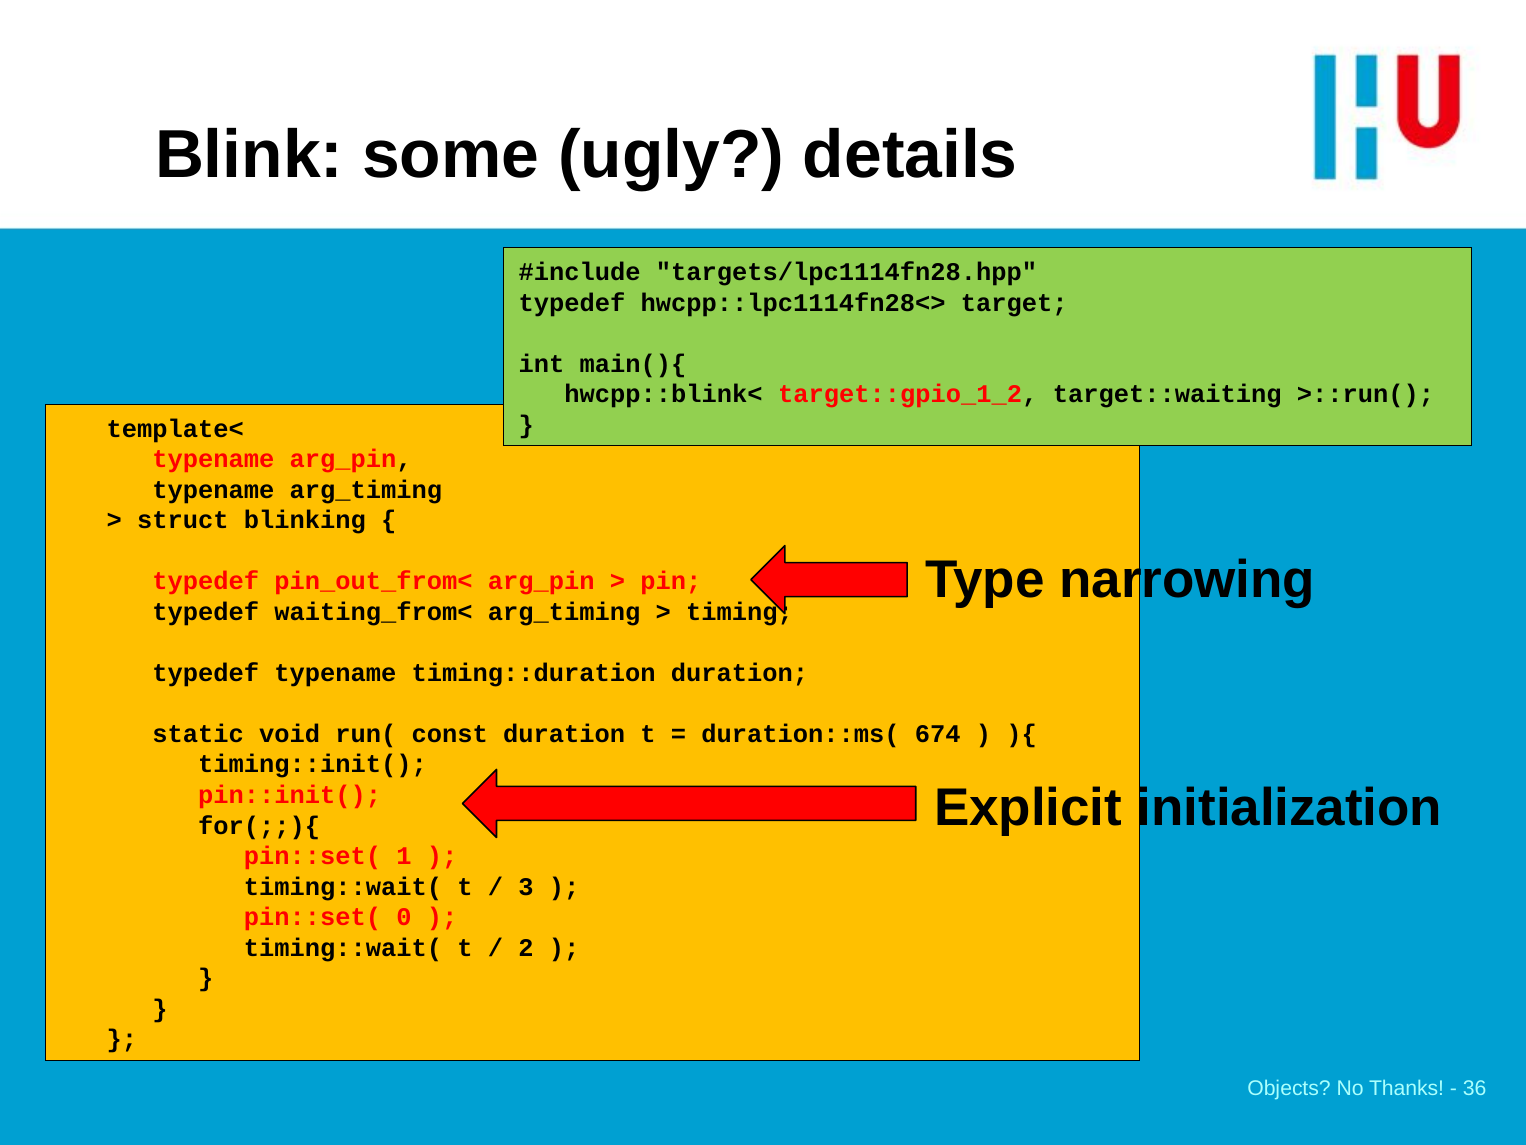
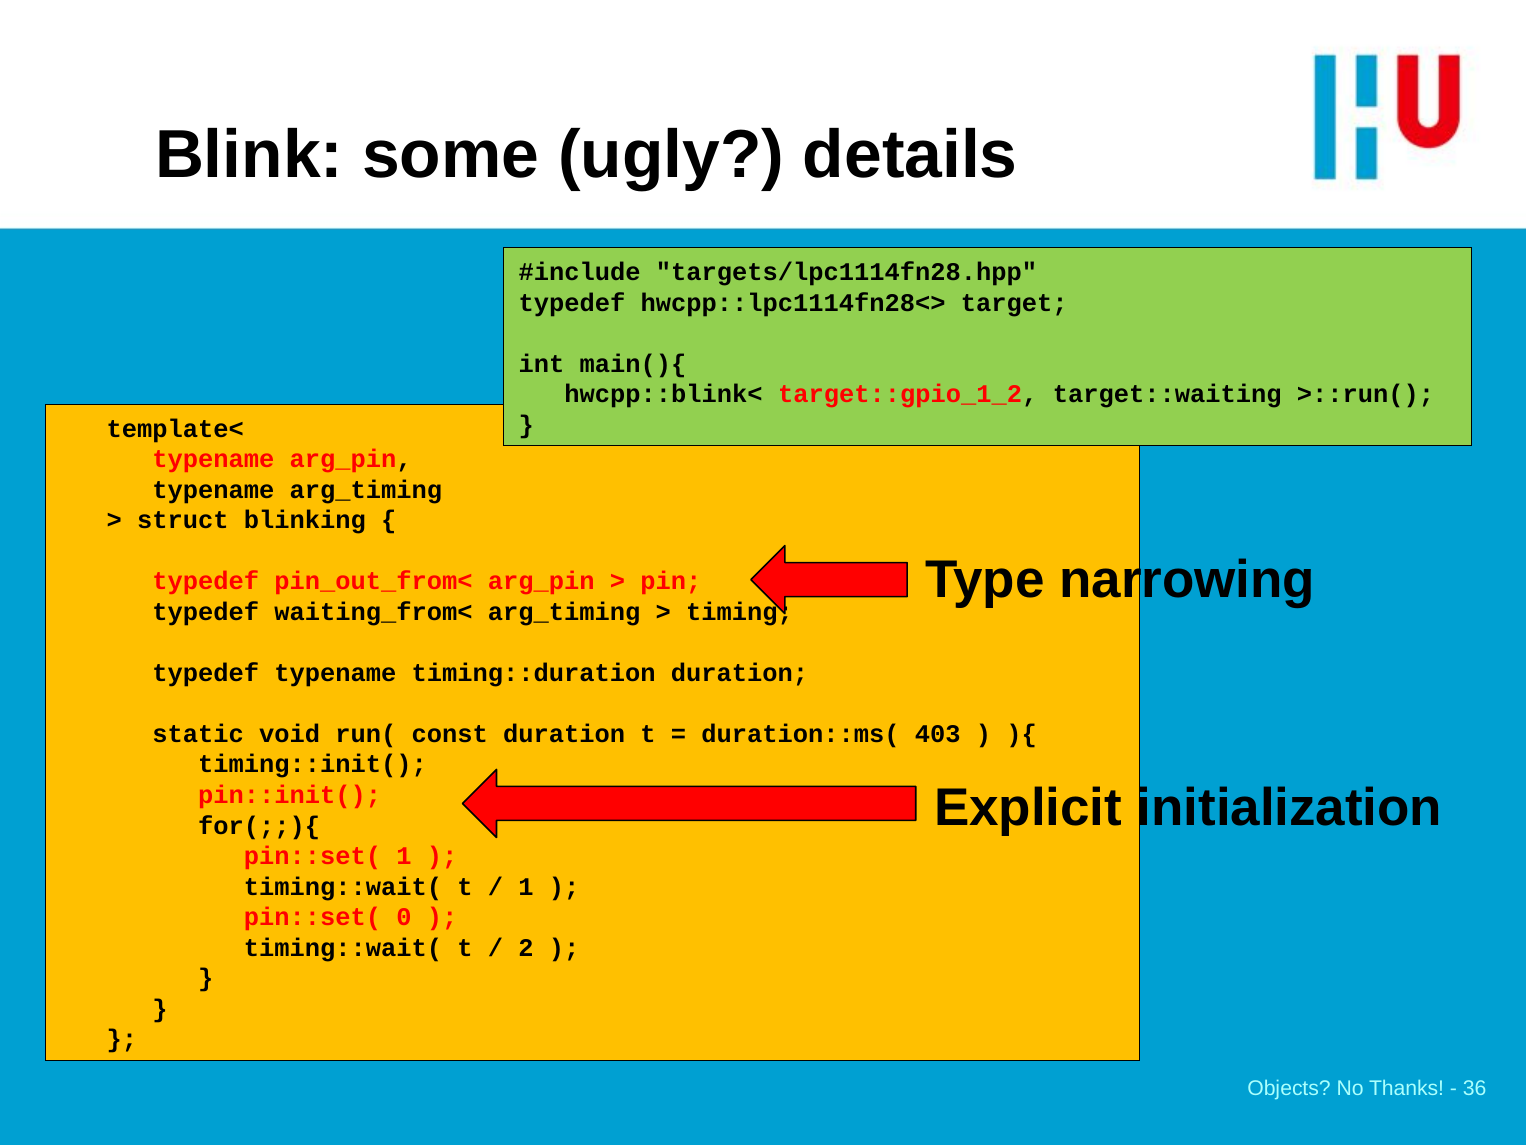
674: 674 -> 403 (938, 734)
3: 3 -> 1 (526, 886)
